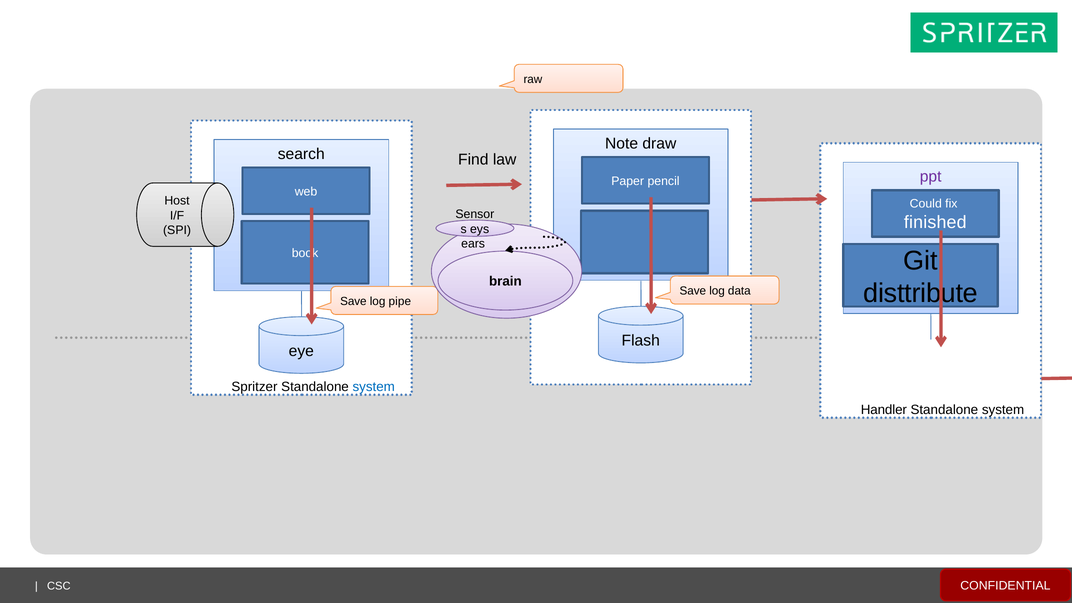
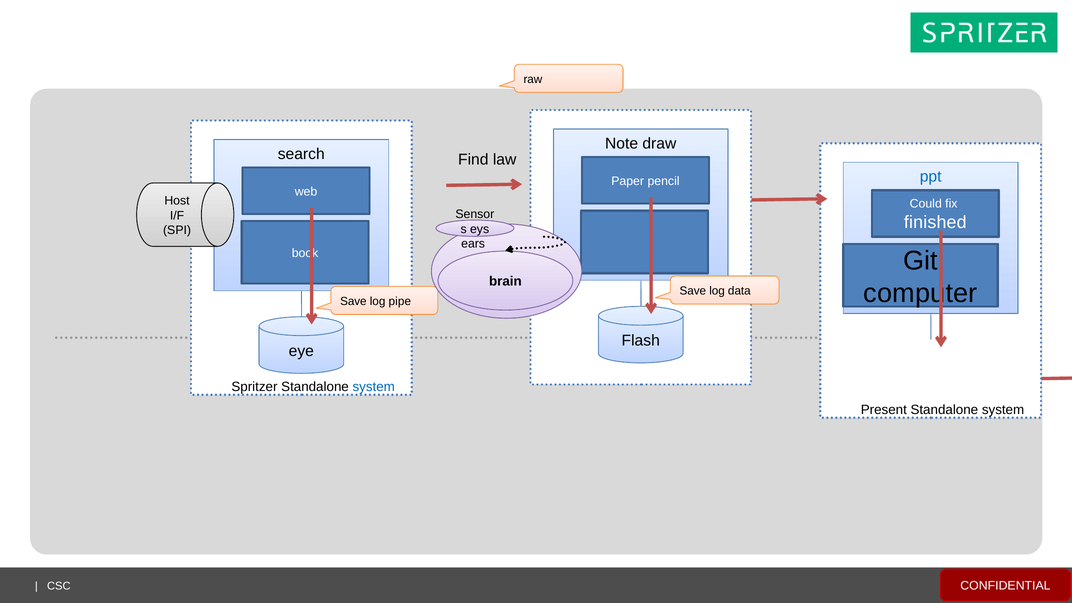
ppt colour: purple -> blue (931, 177)
disttribute: disttribute -> computer (920, 293)
Handler: Handler -> Present (884, 410)
